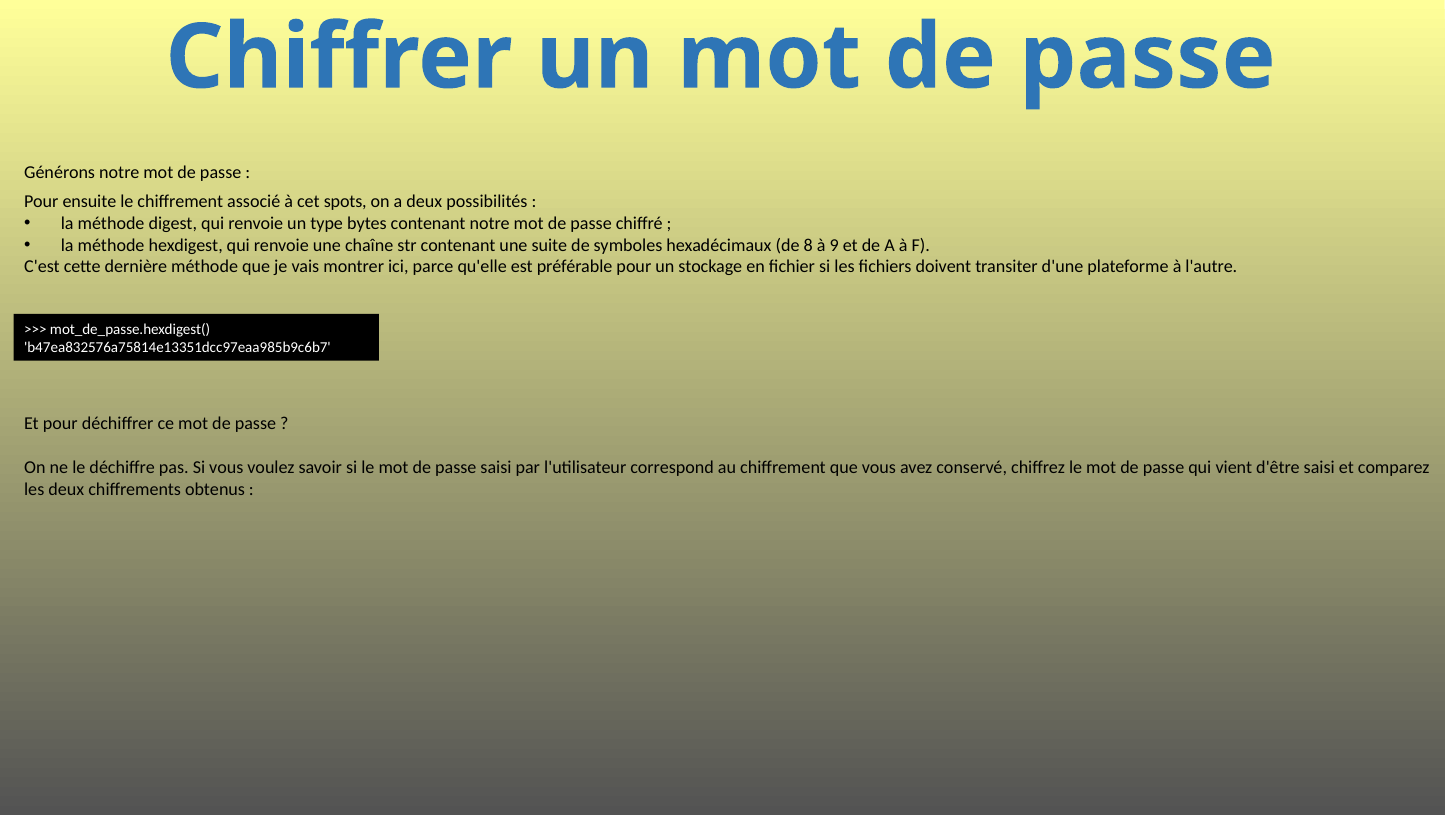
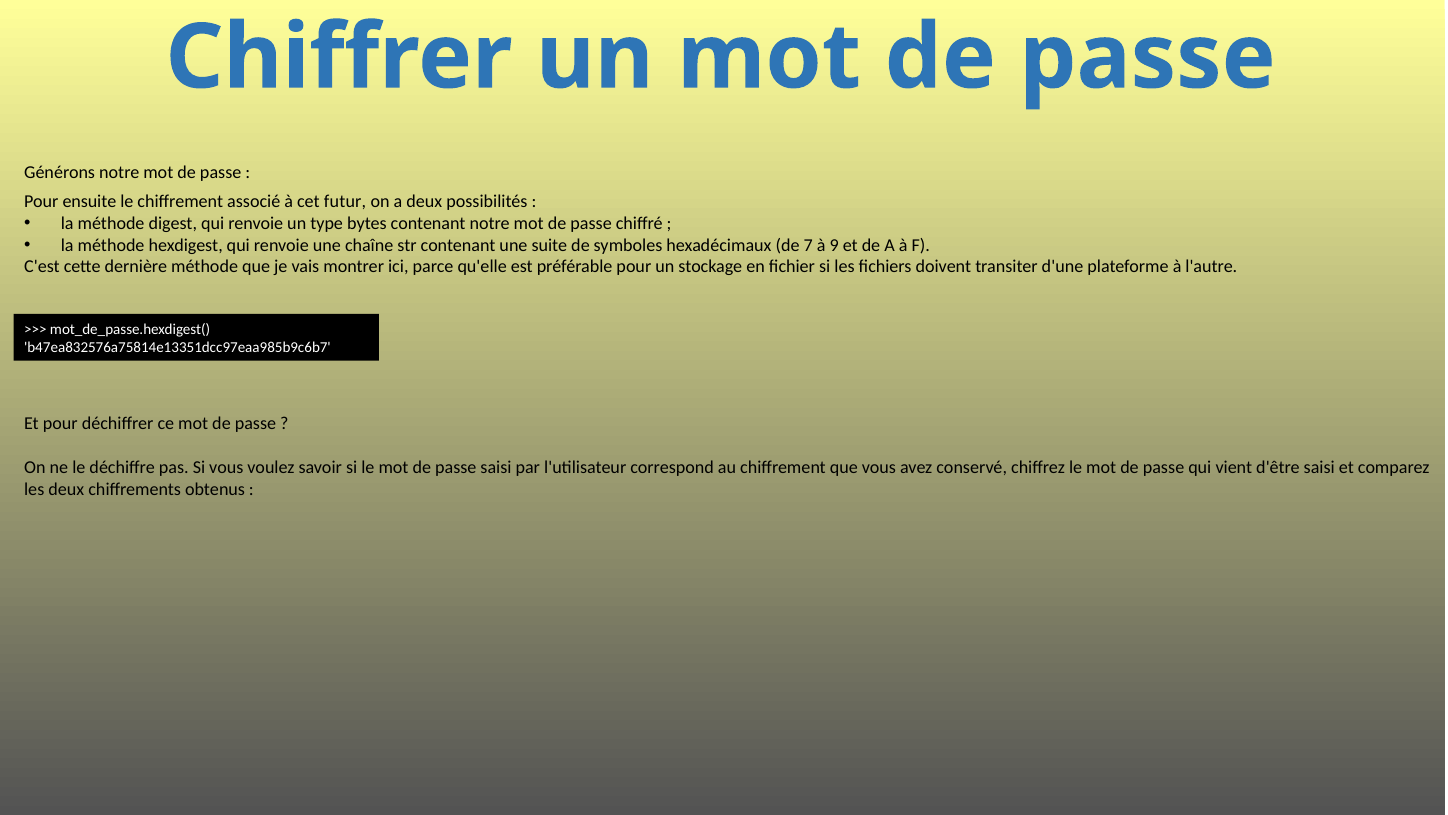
spots: spots -> futur (345, 202)
8: 8 -> 7 (808, 245)
